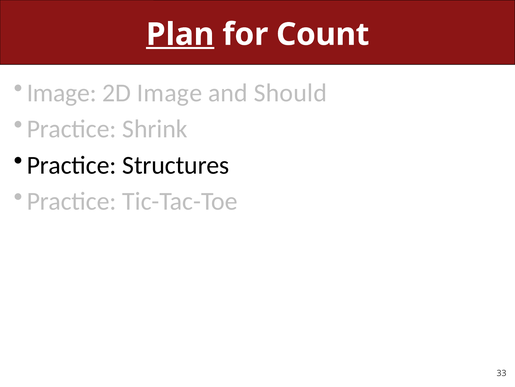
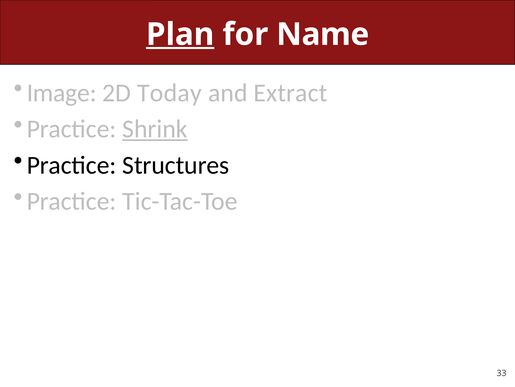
Count: Count -> Name (323, 34)
2D Image: Image -> Today (170, 93)
Should: Should -> Extract (290, 93)
Shrink underline: none -> present (155, 129)
